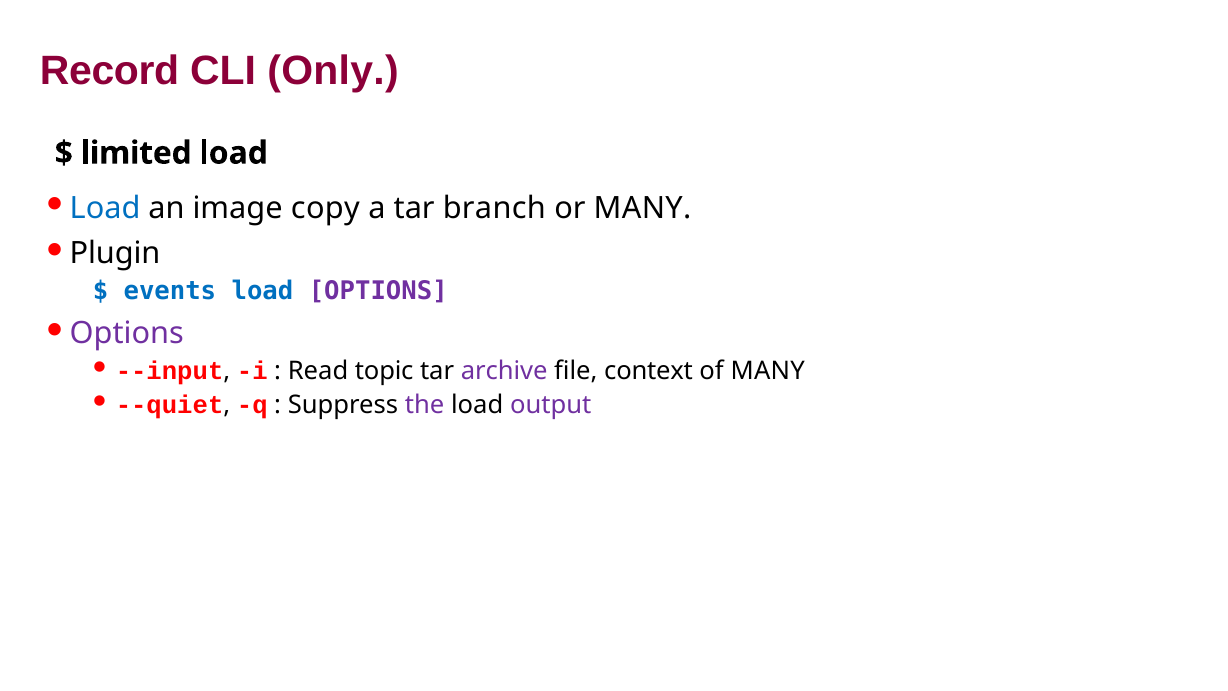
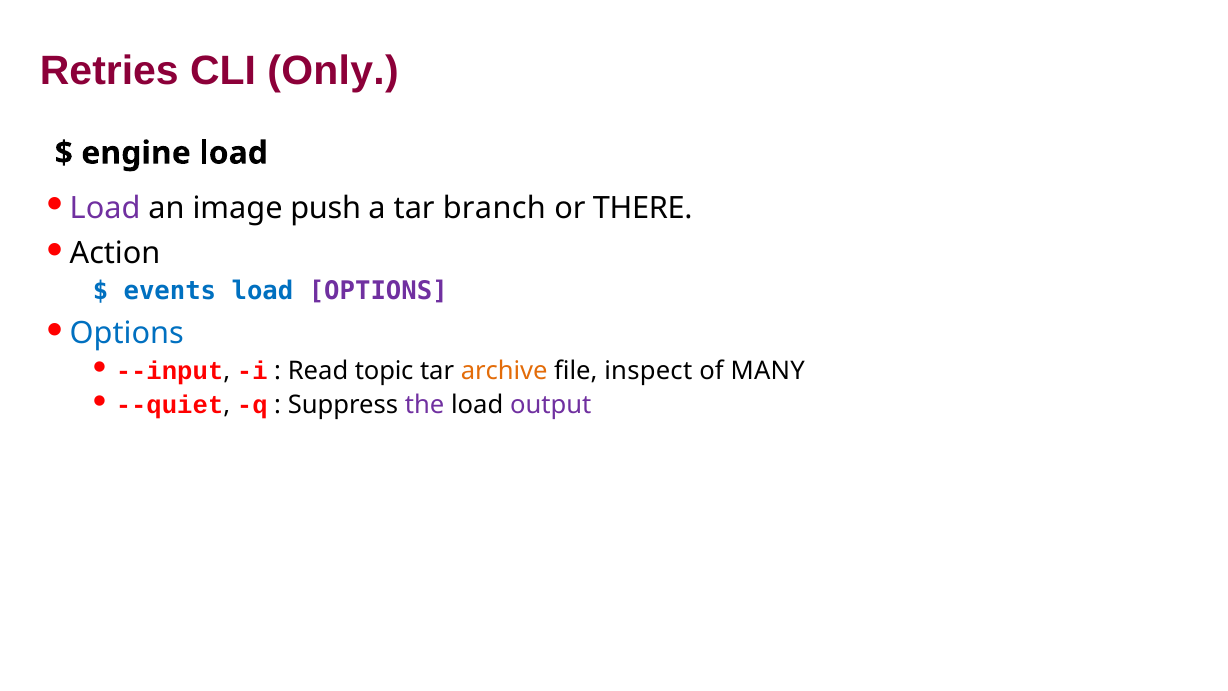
Record: Record -> Retries (109, 71)
limited: limited -> engine (136, 153)
Load colour: blue -> purple (105, 208)
copy: copy -> push (326, 208)
or MANY: MANY -> THERE (643, 208)
Plugin: Plugin -> Action (115, 254)
Options colour: purple -> blue (127, 334)
archive colour: purple -> orange (504, 370)
context: context -> inspect (648, 370)
